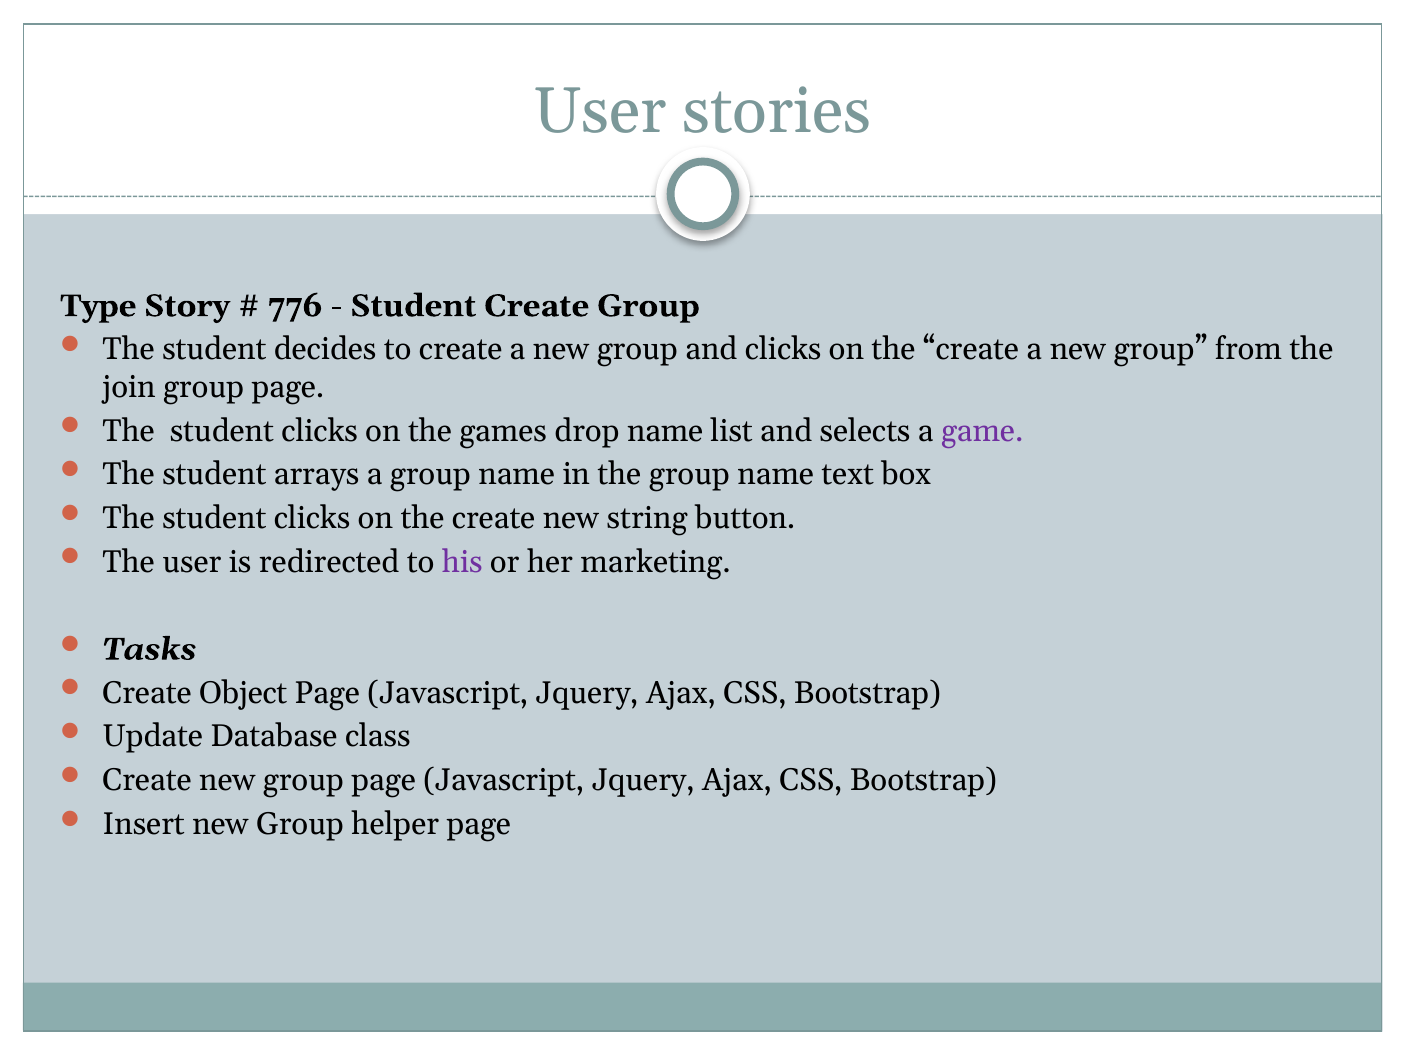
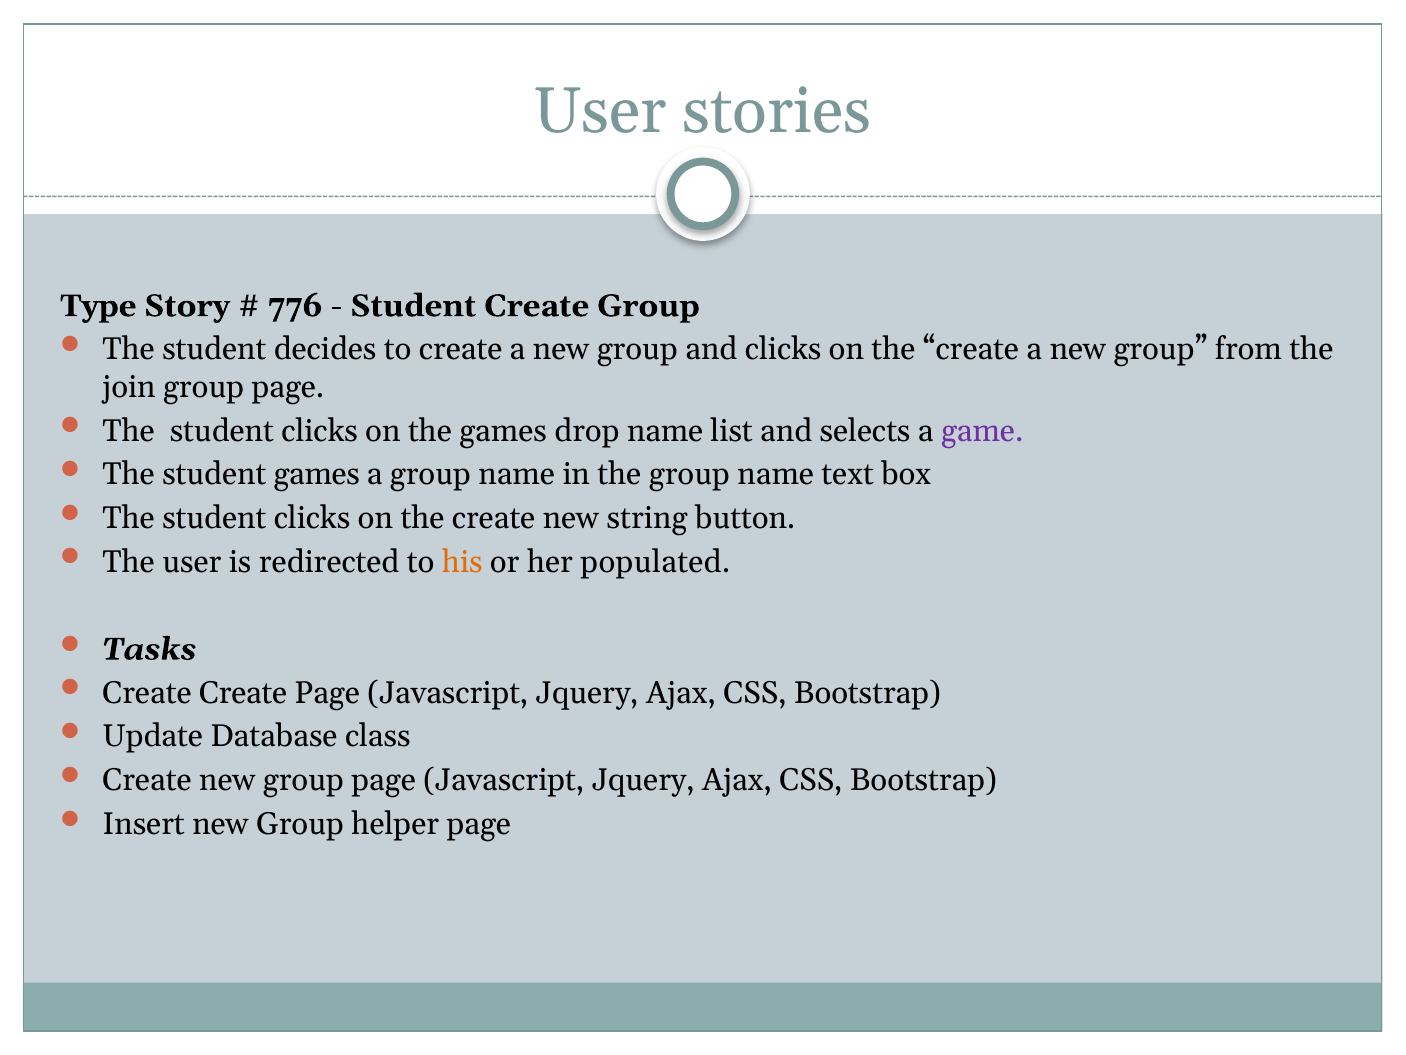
student arrays: arrays -> games (317, 474)
his colour: purple -> orange (462, 562)
marketing: marketing -> populated (655, 562)
Create Object: Object -> Create (243, 693)
